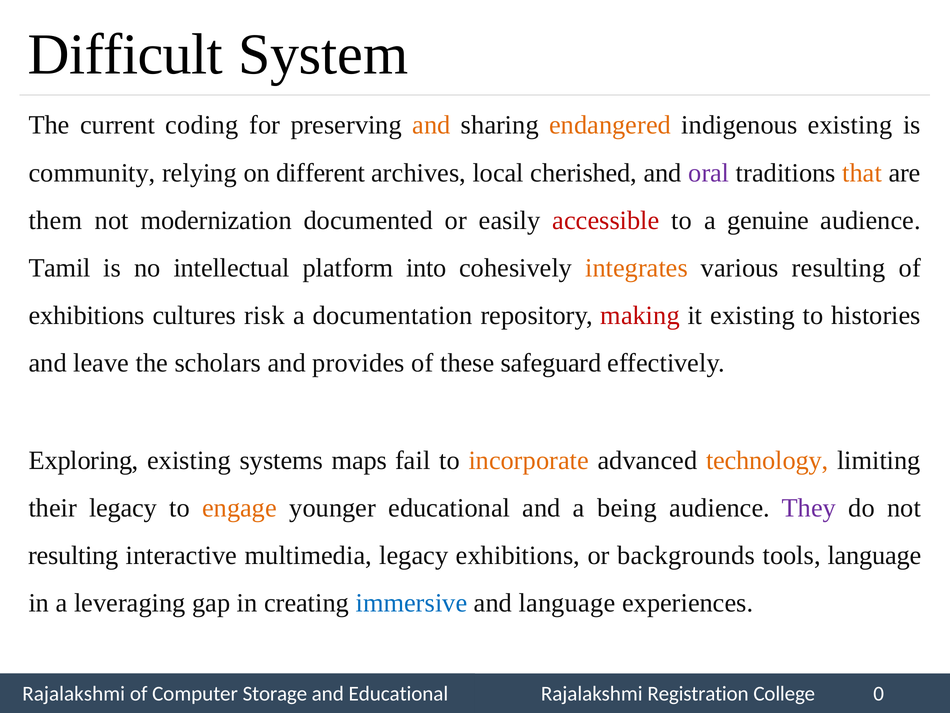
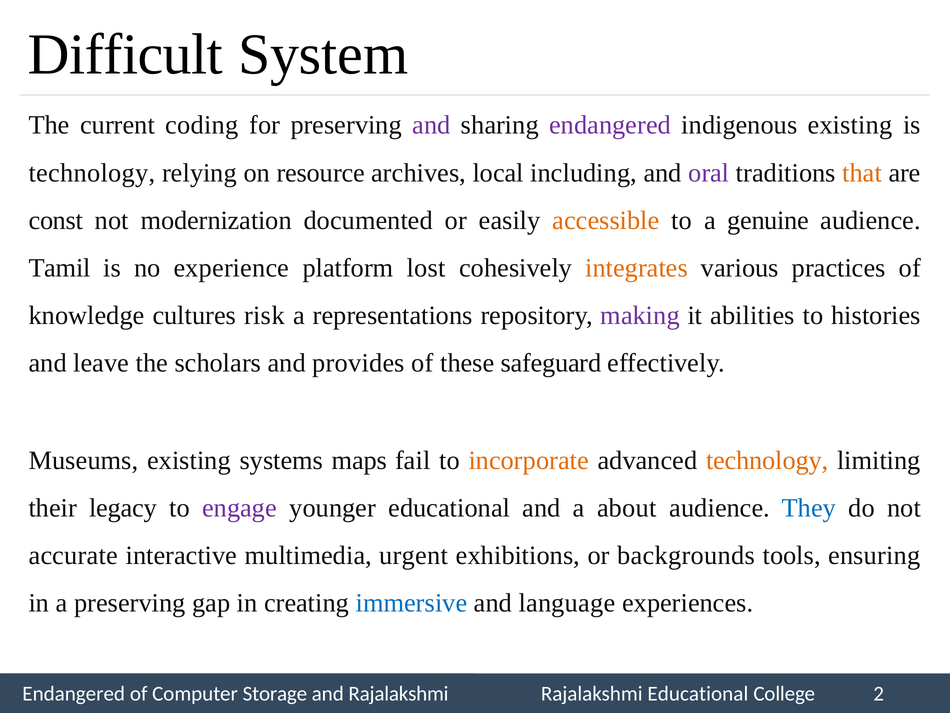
and colour: orange -> purple (431, 125)
endangered colour: orange -> purple (610, 125)
community: community -> technology (92, 173)
different: different -> resource (321, 173)
cherished: cherished -> including (584, 173)
them: them -> const (56, 220)
accessible colour: red -> orange (606, 220)
intellectual: intellectual -> experience (231, 268)
into: into -> lost (426, 268)
various resulting: resulting -> practices (839, 268)
exhibitions: exhibitions -> knowledge (87, 315)
documentation: documentation -> representations (393, 315)
making colour: red -> purple (640, 315)
it existing: existing -> abilities (753, 315)
Exploring: Exploring -> Museums (83, 460)
engage colour: orange -> purple (239, 508)
being: being -> about (627, 508)
They colour: purple -> blue (809, 508)
resulting: resulting -> accurate (73, 555)
multimedia legacy: legacy -> urgent (414, 555)
tools language: language -> ensuring (874, 555)
a leveraging: leveraging -> preserving (130, 603)
Rajalakshmi: Rajalakshmi -> Endangered (74, 693)
and Educational: Educational -> Rajalakshmi (398, 693)
Rajalakshmi Registration: Registration -> Educational (698, 693)
0: 0 -> 2 (879, 693)
